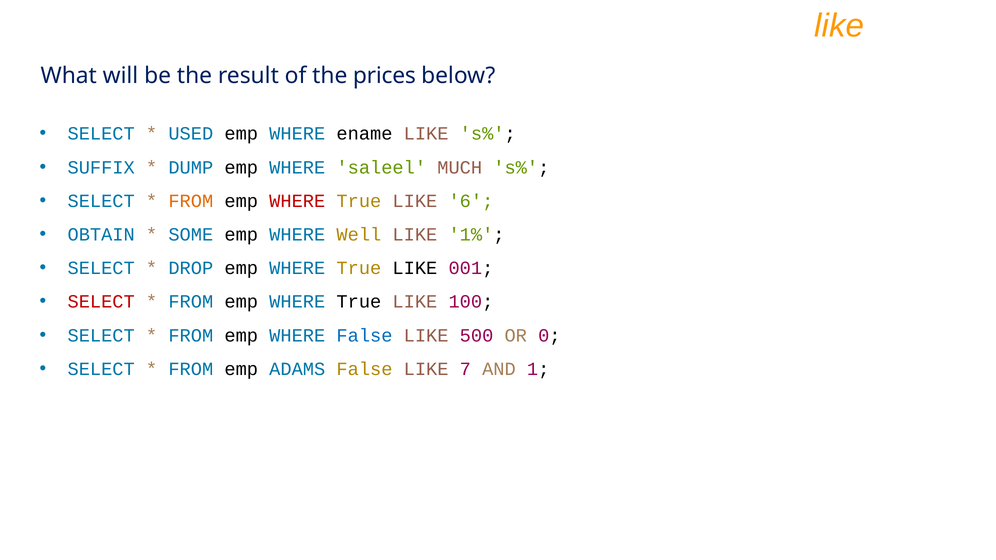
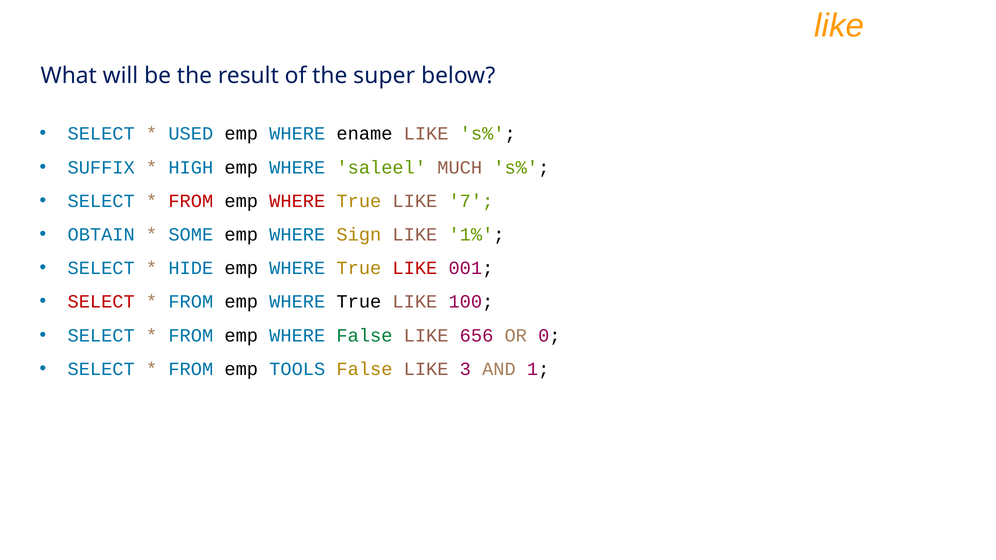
prices: prices -> super (384, 76)
DUMP: DUMP -> HIGH (191, 167)
FROM colour: orange -> red (191, 201)
6: 6 -> 7 (471, 201)
Well: Well -> Sign (359, 235)
DROP: DROP -> HIDE (191, 268)
LIKE colour: black -> red (415, 268)
False colour: blue -> green (364, 336)
500: 500 -> 656 (477, 336)
ADAMS: ADAMS -> TOOLS (297, 369)
7: 7 -> 3 (465, 369)
